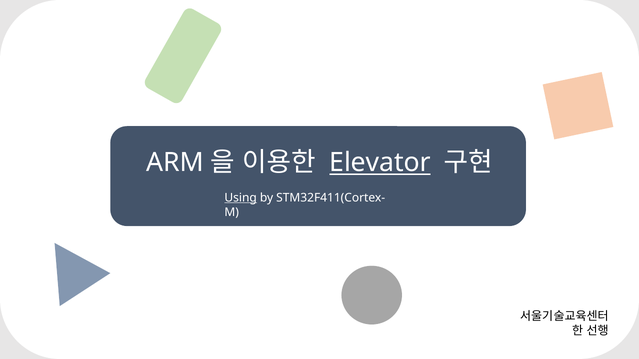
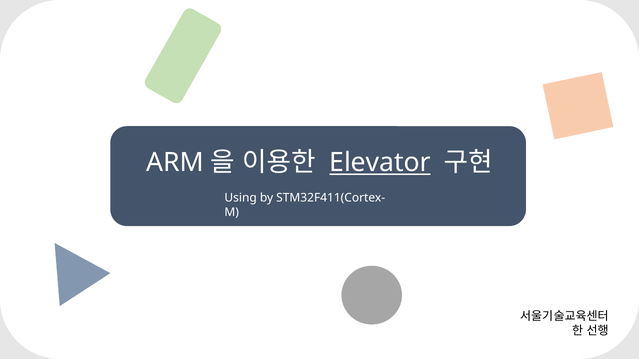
Using underline: present -> none (241, 198)
